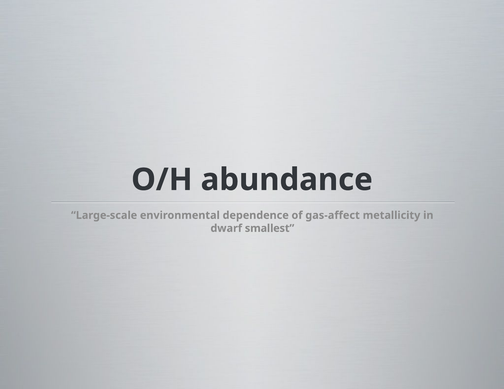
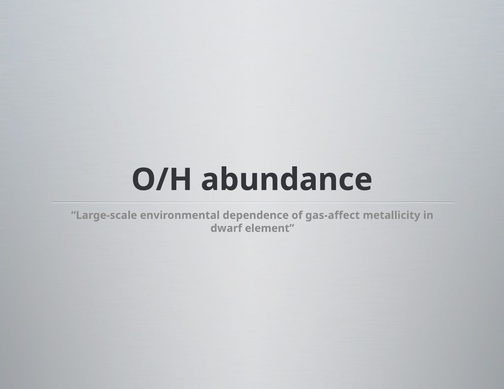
smallest: smallest -> element (270, 229)
